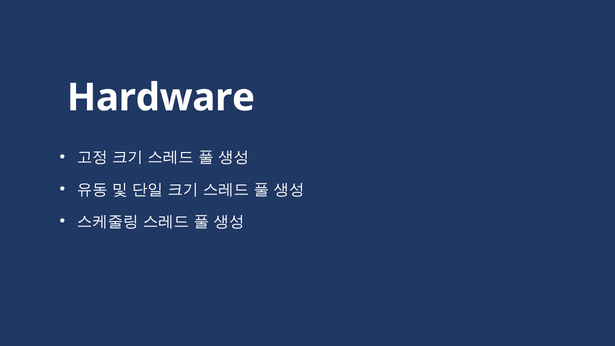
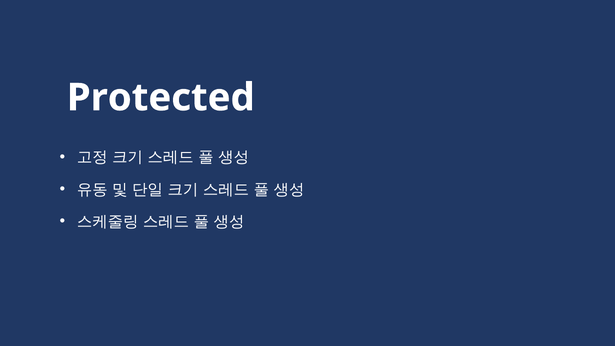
Hardware: Hardware -> Protected (161, 98)
